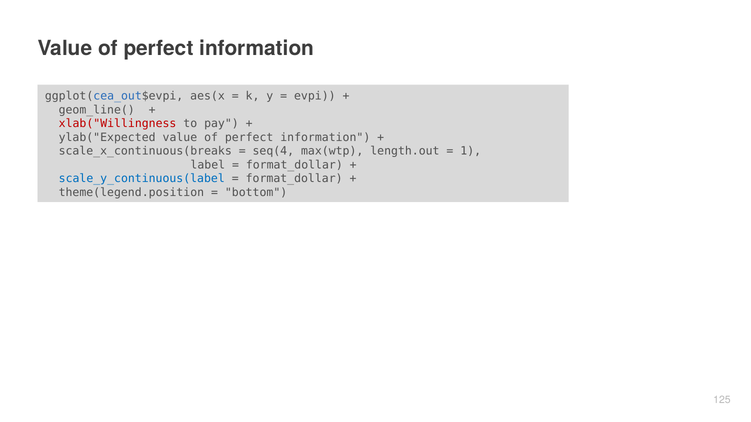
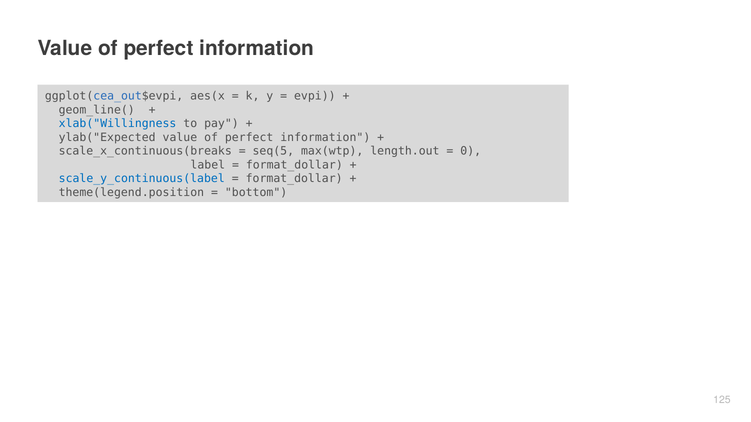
xlab("Willingness colour: red -> blue (118, 124)
seq(4: seq(4 -> seq(5 (273, 151)
1: 1 -> 0 (471, 151)
